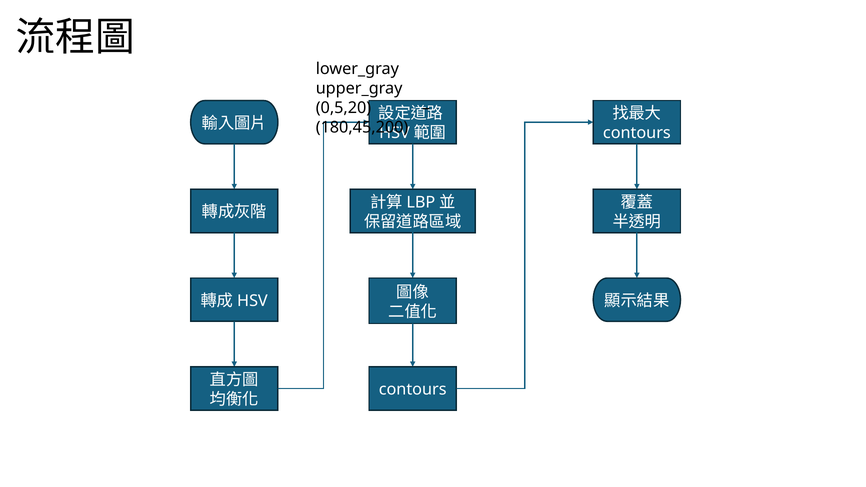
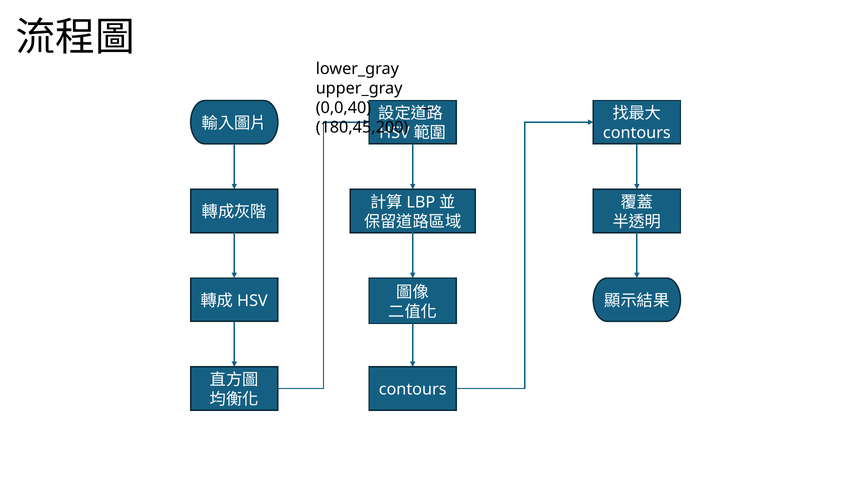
0,5,20: 0,5,20 -> 0,0,40 (344, 108)
